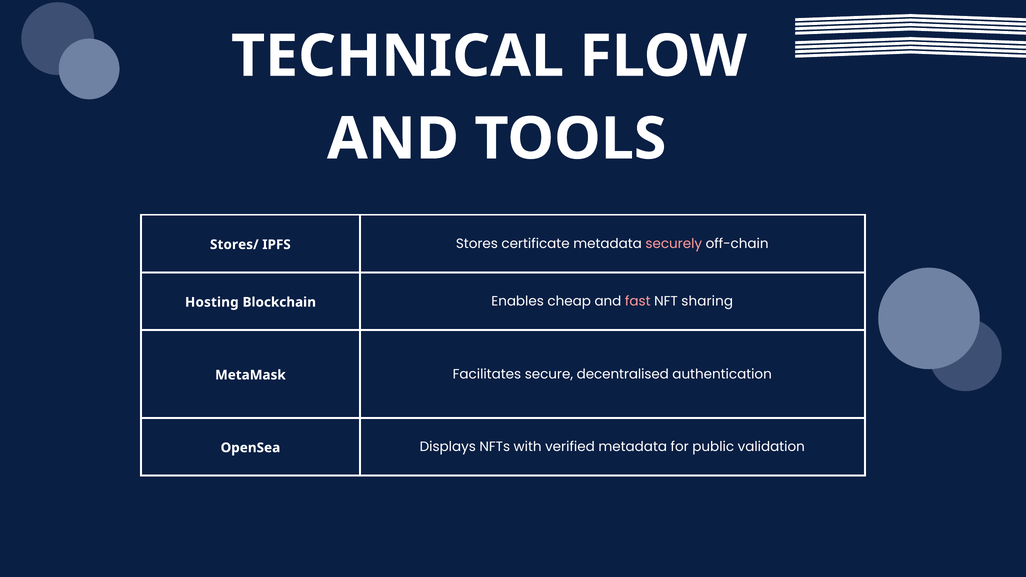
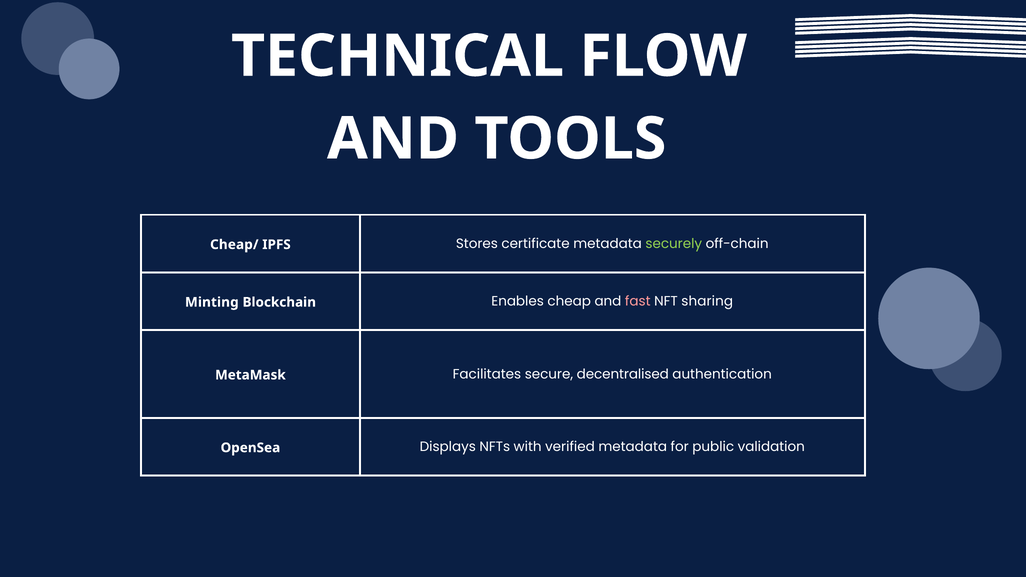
Stores/: Stores/ -> Cheap/ (234, 245)
securely colour: pink -> light green (674, 244)
Hosting: Hosting -> Minting (212, 302)
